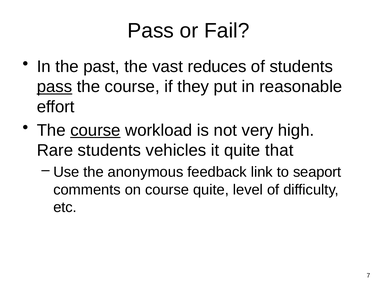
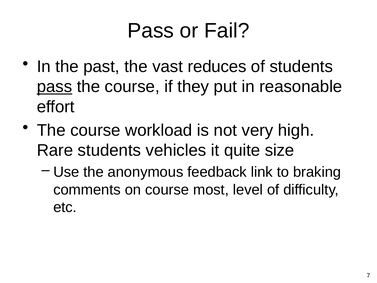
course underline: present -> none (95, 130)
that: that -> size (279, 150)
seaport: seaport -> braking (317, 172)
course quite: quite -> most (211, 190)
